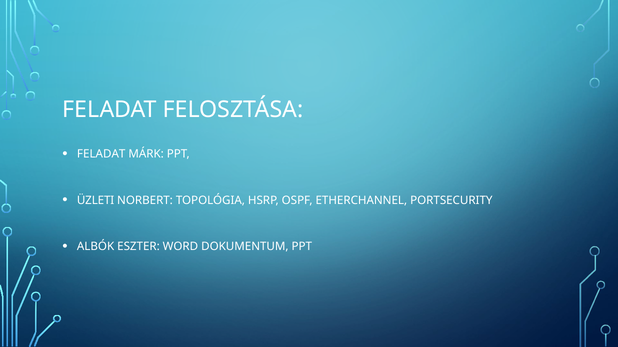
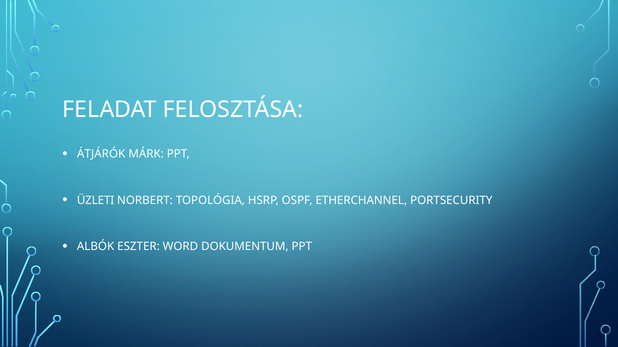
FELADAT: FELADAT -> ÁTJÁRÓK (101, 154)
